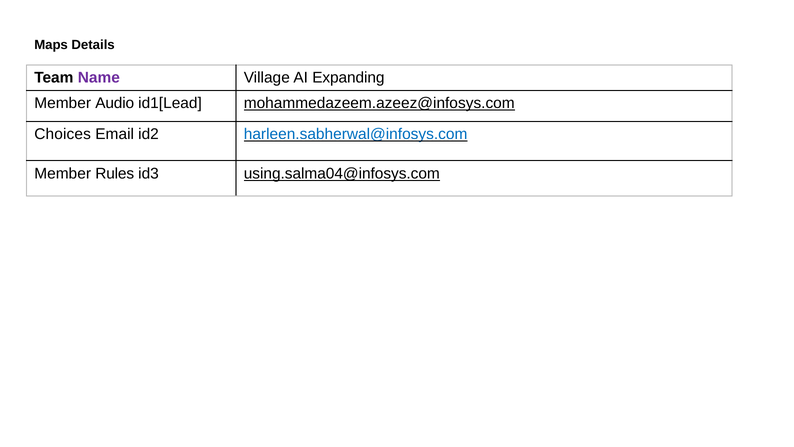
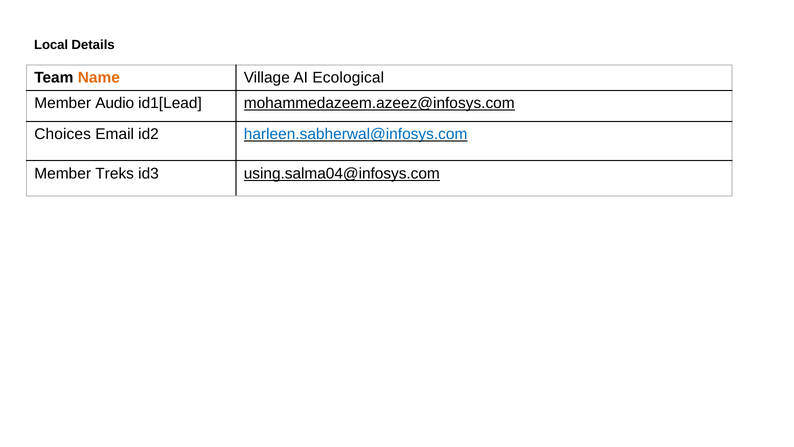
Maps: Maps -> Local (51, 45)
Name colour: purple -> orange (99, 78)
Expanding: Expanding -> Ecological (348, 78)
Rules: Rules -> Treks (115, 173)
